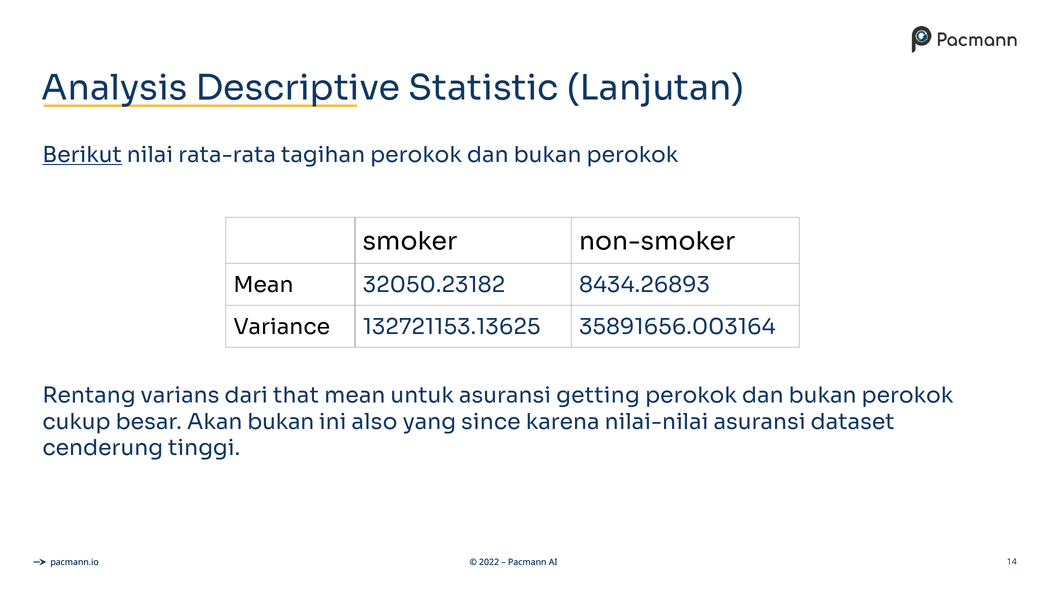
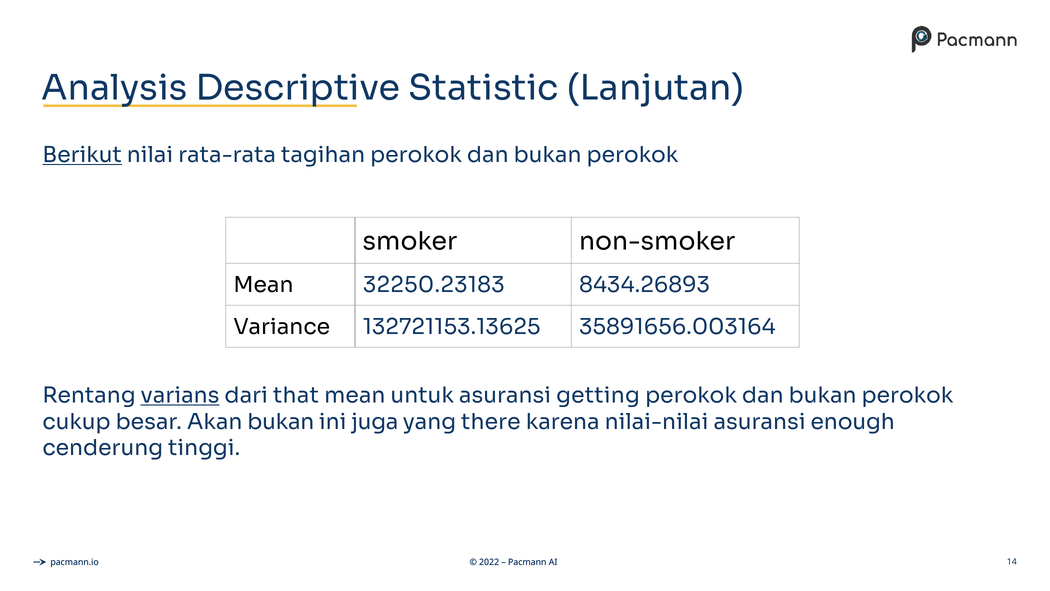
32050.23182: 32050.23182 -> 32250.23183 (434, 285)
varians underline: none -> present (180, 395)
also: also -> juga (375, 422)
since: since -> there (491, 422)
dataset: dataset -> enough (853, 422)
